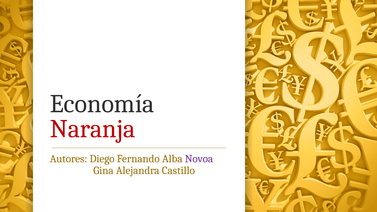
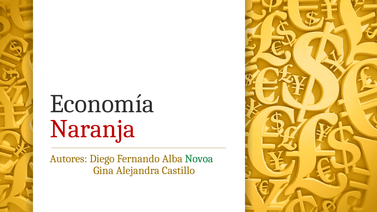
Novoa colour: purple -> green (199, 159)
